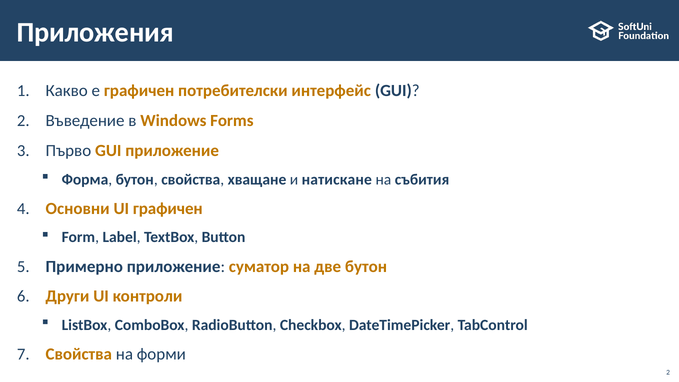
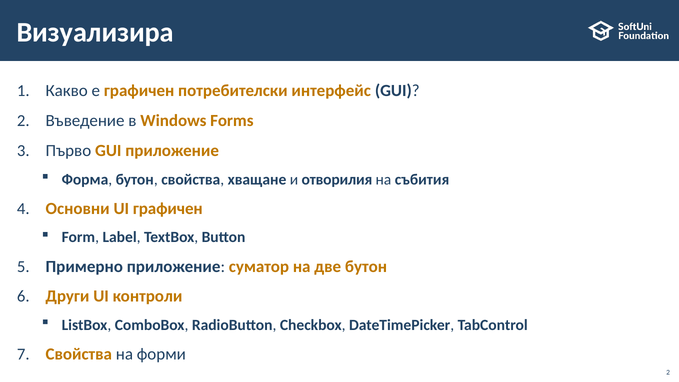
Приложения: Приложения -> Визуализира (95, 32)
натискане: натискане -> отворилия (337, 179)
